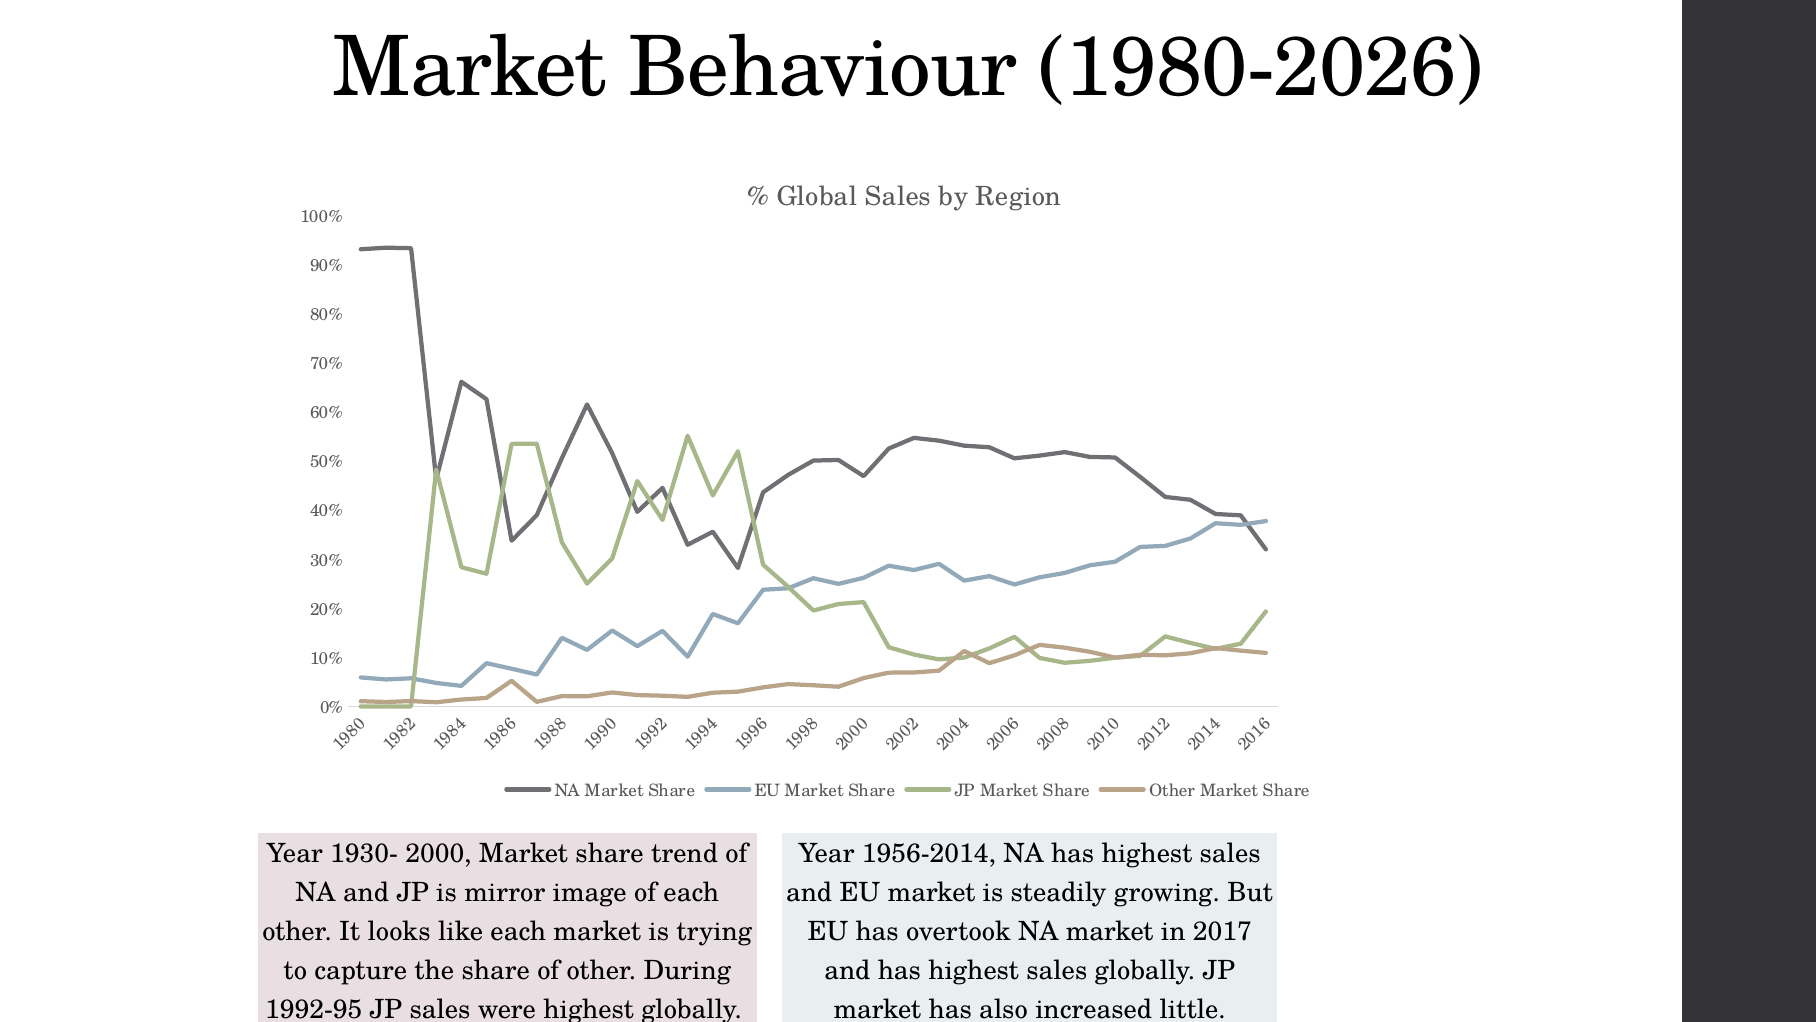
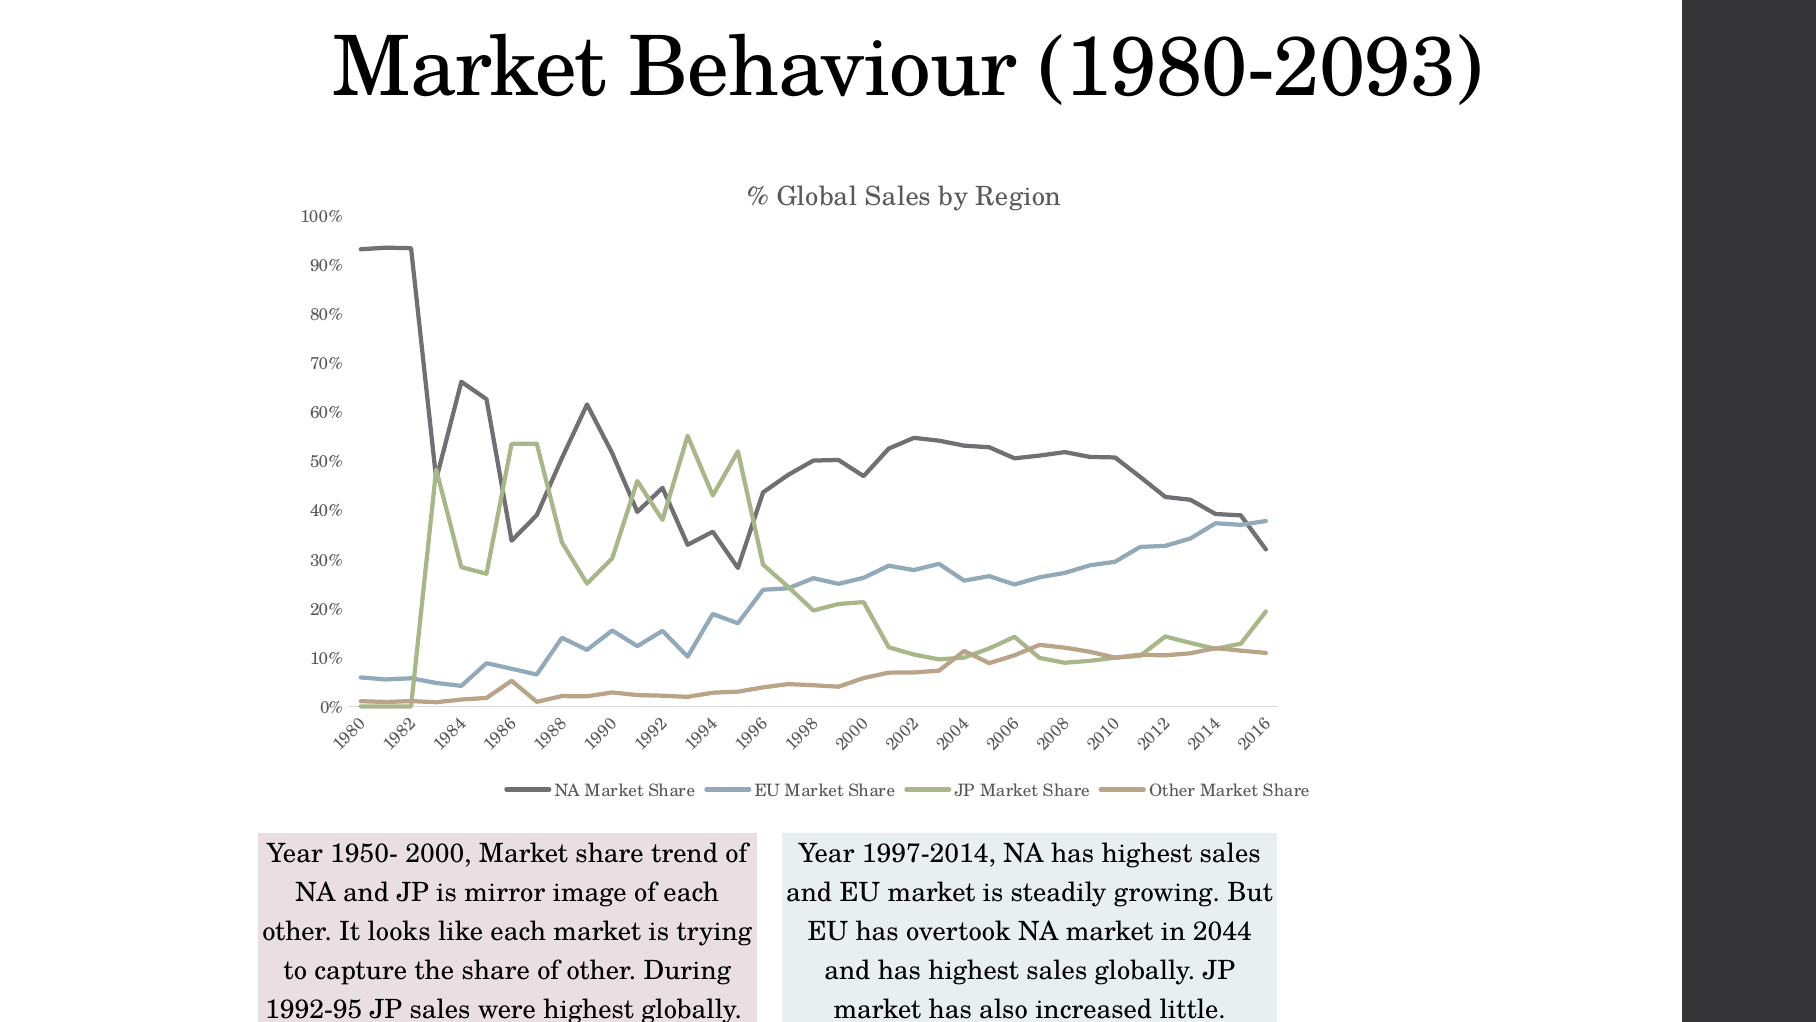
1980-2026: 1980-2026 -> 1980-2093 (1261, 68)
1930-: 1930- -> 1950- (364, 854)
1956-2014: 1956-2014 -> 1997-2014 (929, 854)
2017: 2017 -> 2044 (1222, 932)
